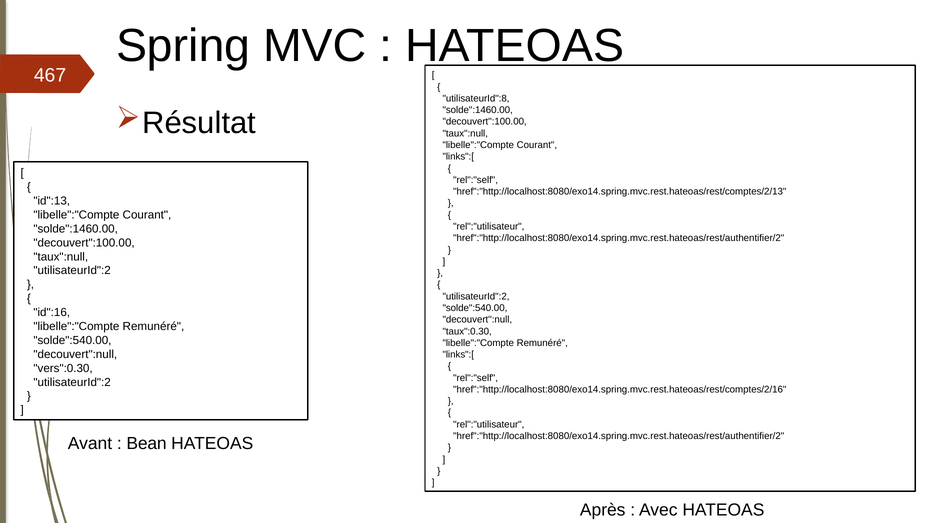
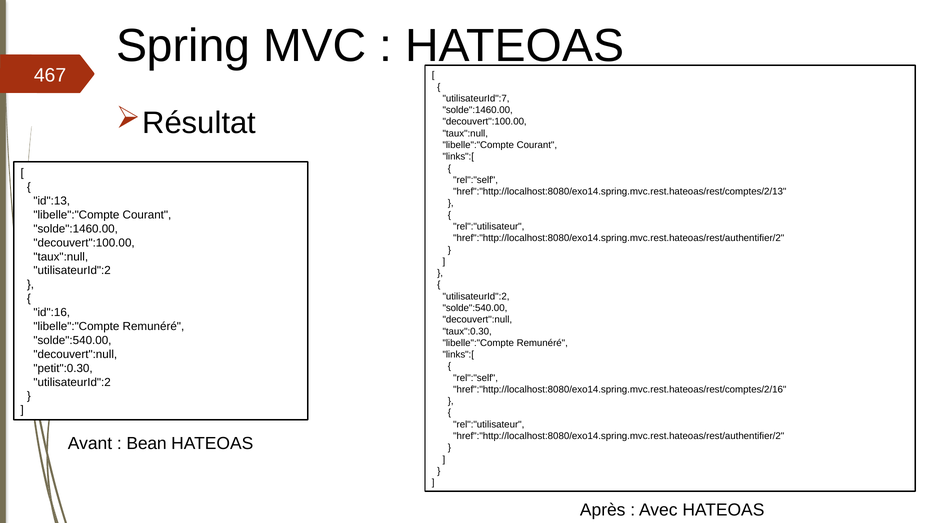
utilisateurId":8: utilisateurId":8 -> utilisateurId":7 (476, 99)
vers":0.30: vers":0.30 -> petit":0.30 (63, 369)
